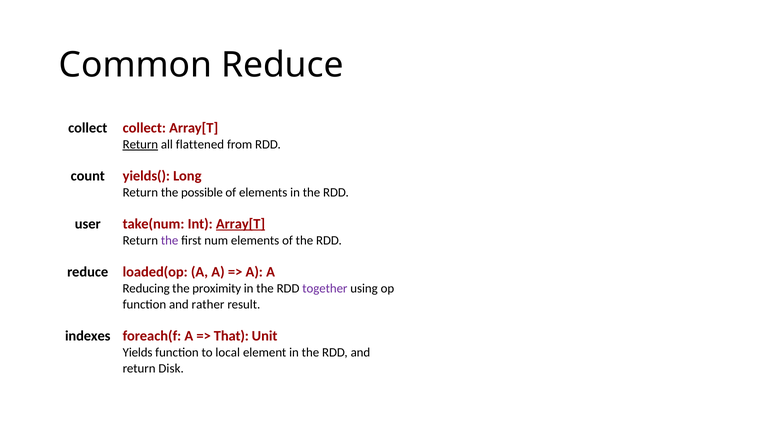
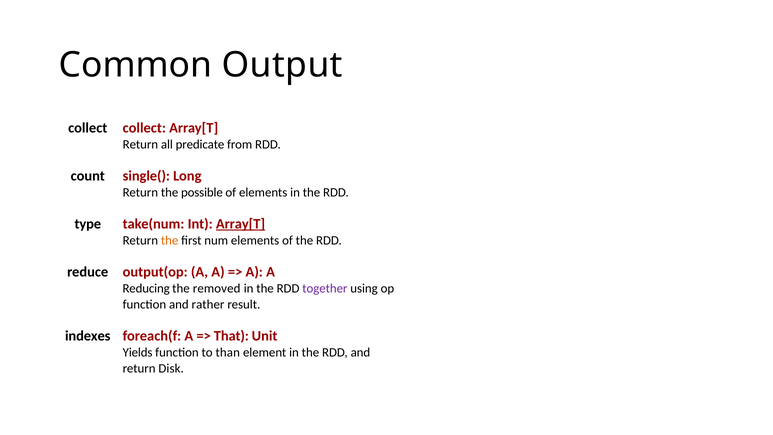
Common Reduce: Reduce -> Output (282, 65)
Return underline: present -> none (140, 144)
flattened: flattened -> predicate (200, 144)
yields(: yields( -> single( (146, 176)
user: user -> type (88, 224)
the colour: purple -> orange (170, 240)
loaded(op: loaded(op -> output(op (155, 272)
proximity: proximity -> removed (217, 289)
local: local -> than (228, 352)
